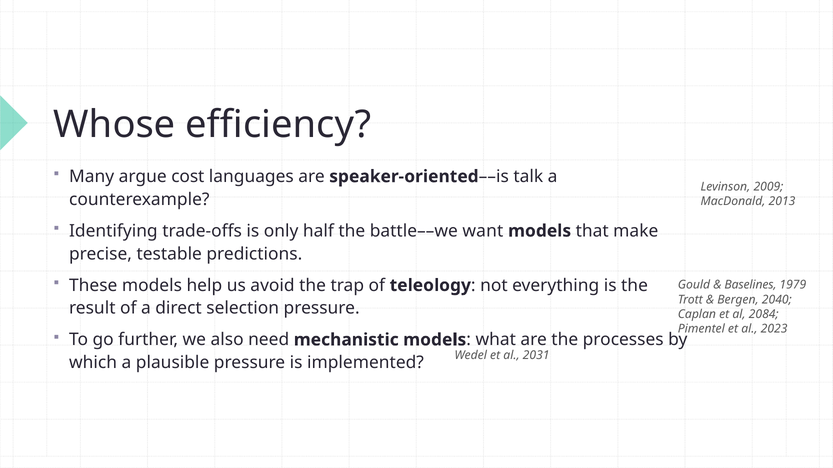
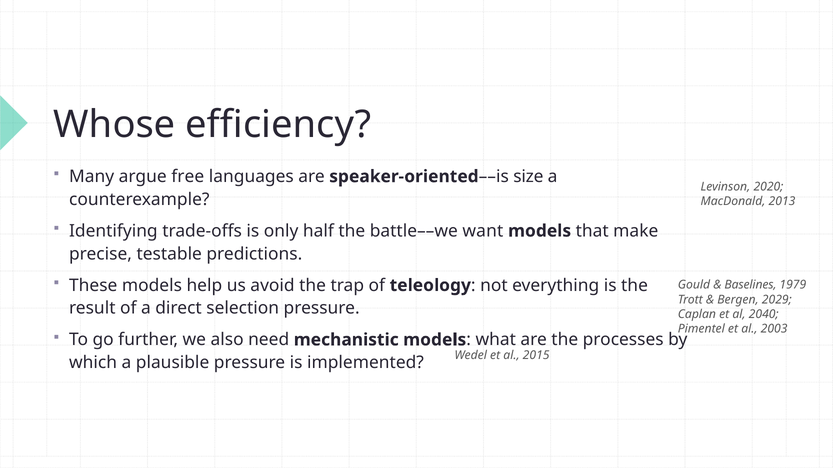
cost: cost -> free (188, 177)
talk: talk -> size (528, 177)
2009: 2009 -> 2020 (768, 187)
2040: 2040 -> 2029 (777, 300)
2084: 2084 -> 2040 (764, 315)
2023: 2023 -> 2003 (774, 329)
2031: 2031 -> 2015 (536, 356)
